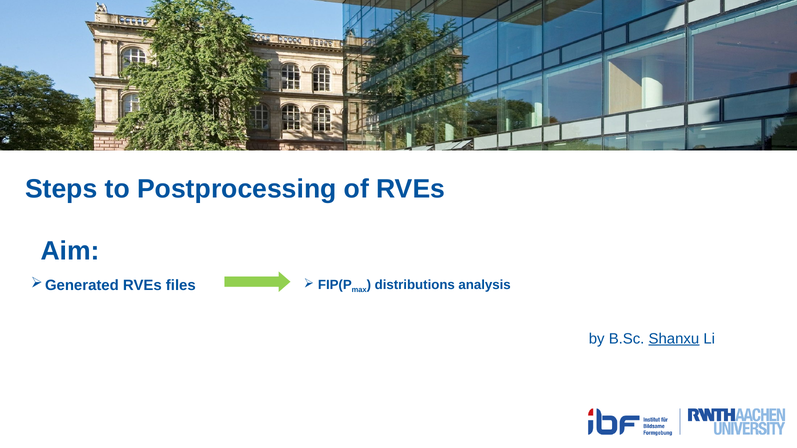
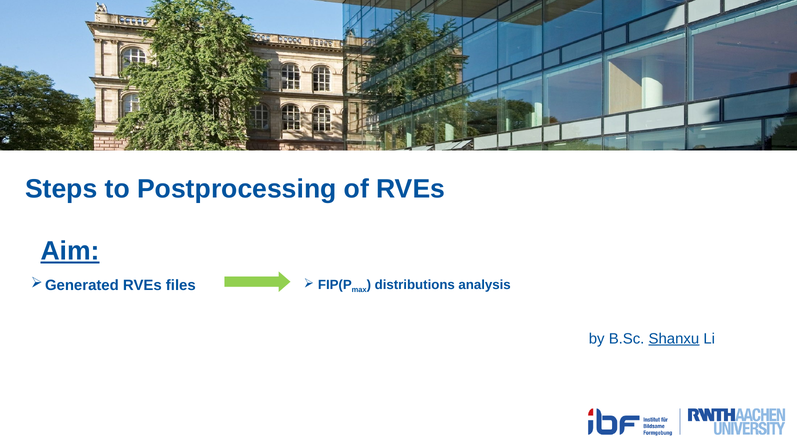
Aim underline: none -> present (70, 251)
